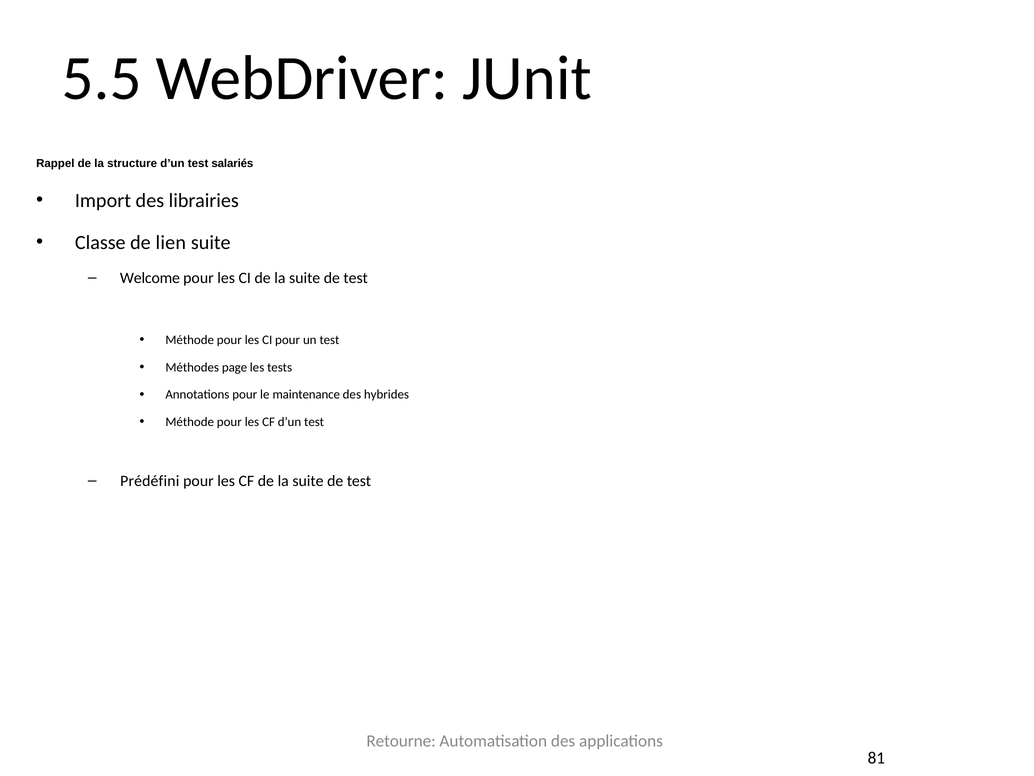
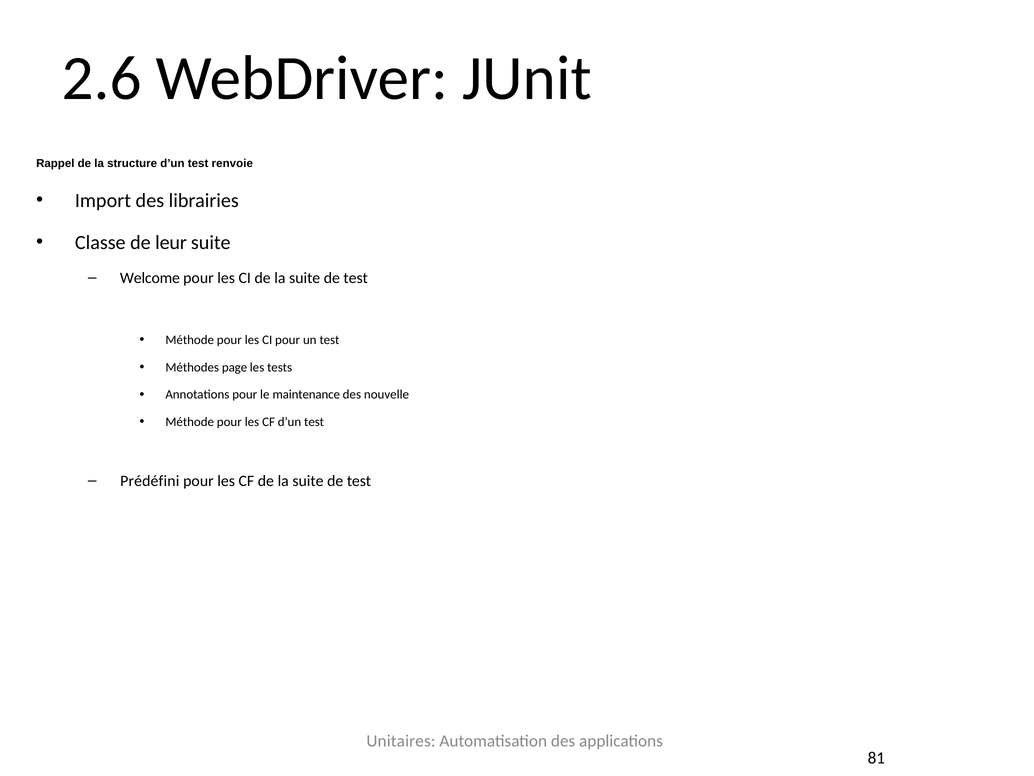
5.5: 5.5 -> 2.6 (102, 79)
salariés: salariés -> renvoie (232, 163)
lien: lien -> leur (171, 242)
hybrides: hybrides -> nouvelle (386, 394)
Retourne: Retourne -> Unitaires (401, 740)
